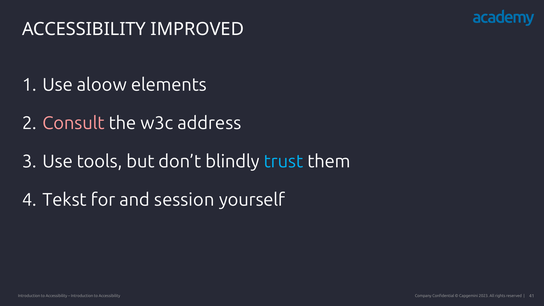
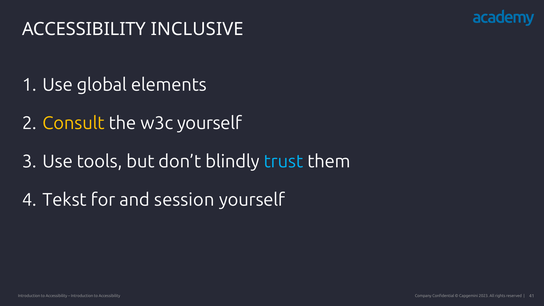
IMPROVED: IMPROVED -> INCLUSIVE (197, 29)
aloow: aloow -> global (102, 85)
Consult colour: pink -> yellow (74, 123)
w3c address: address -> yourself (209, 123)
